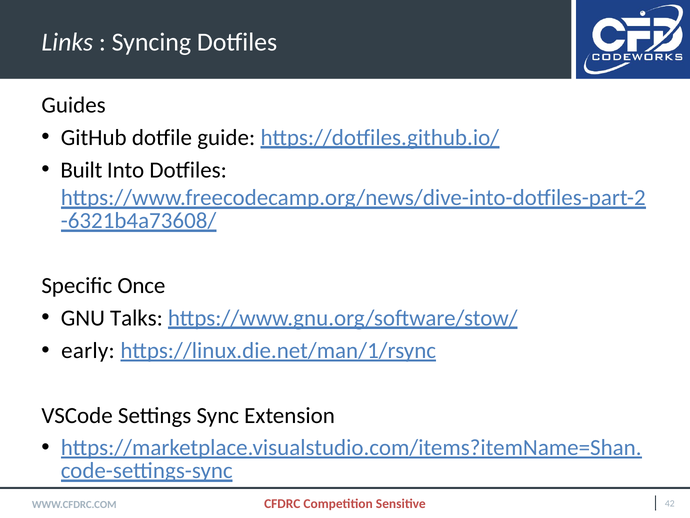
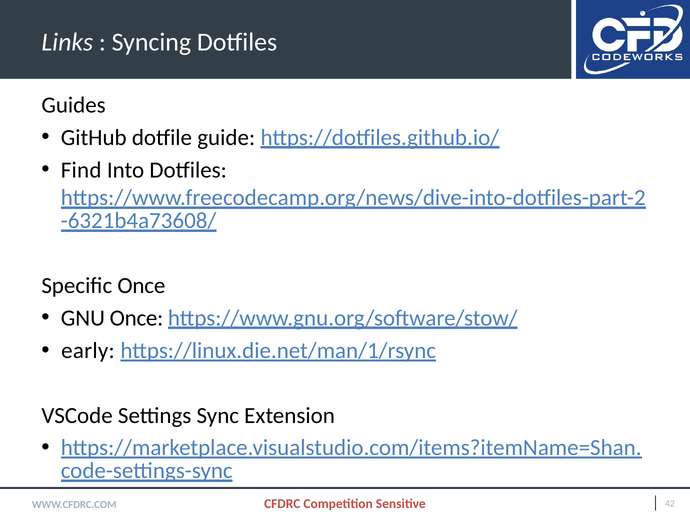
Built: Built -> Find (81, 170)
GNU Talks: Talks -> Once (136, 318)
